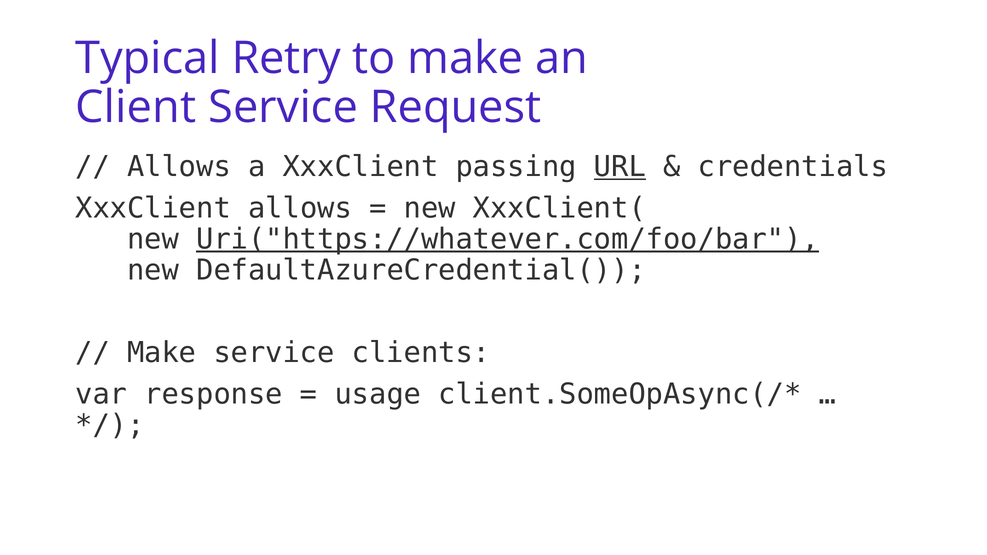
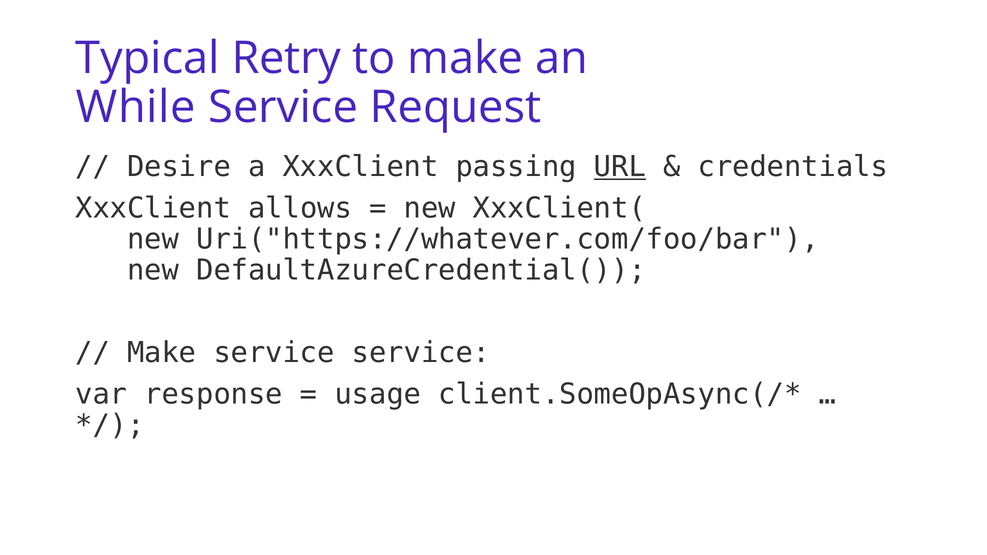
Client: Client -> While (136, 107)
Allows: Allows -> Desire (179, 167)
Uri("https://whatever.com/foo/bar underline: present -> none (508, 239)
service clients: clients -> service (421, 353)
